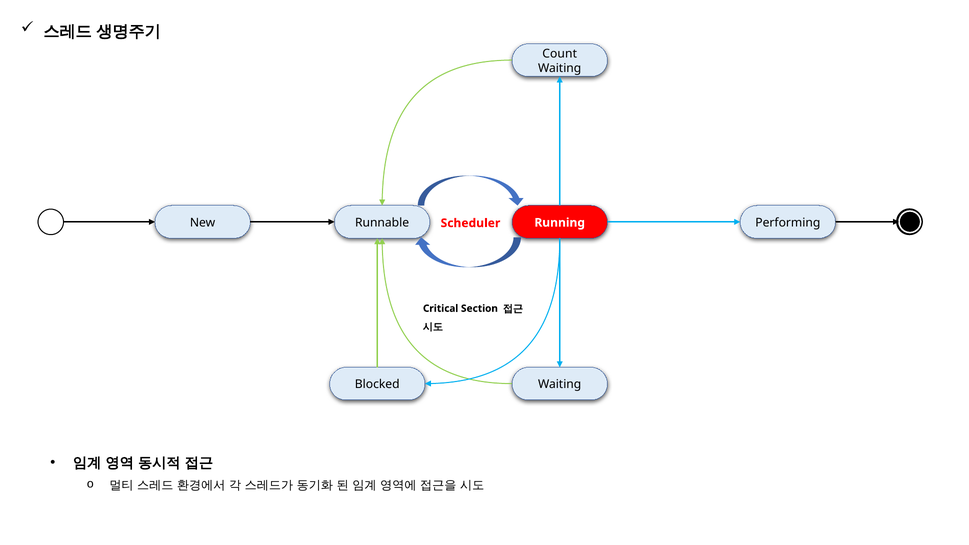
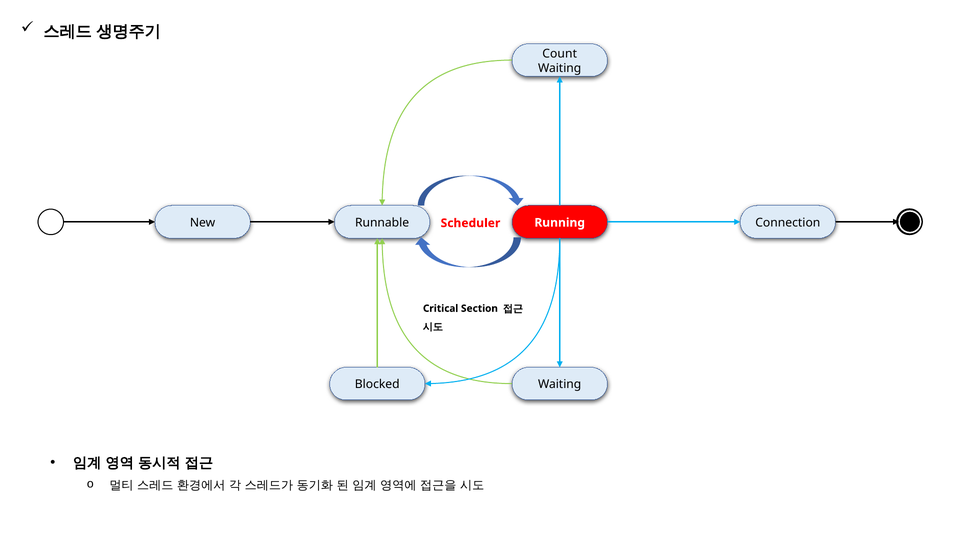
Performing: Performing -> Connection (788, 223)
